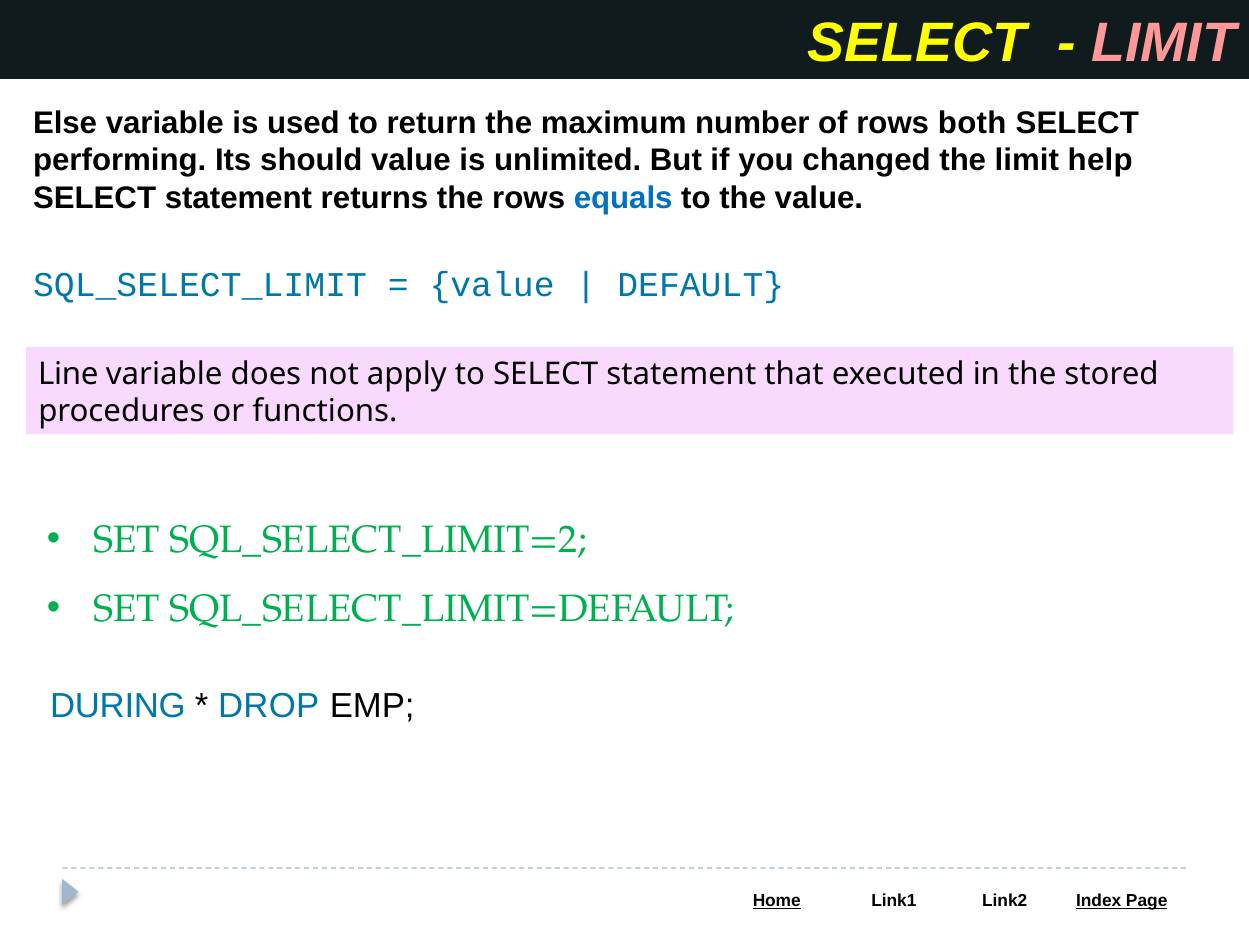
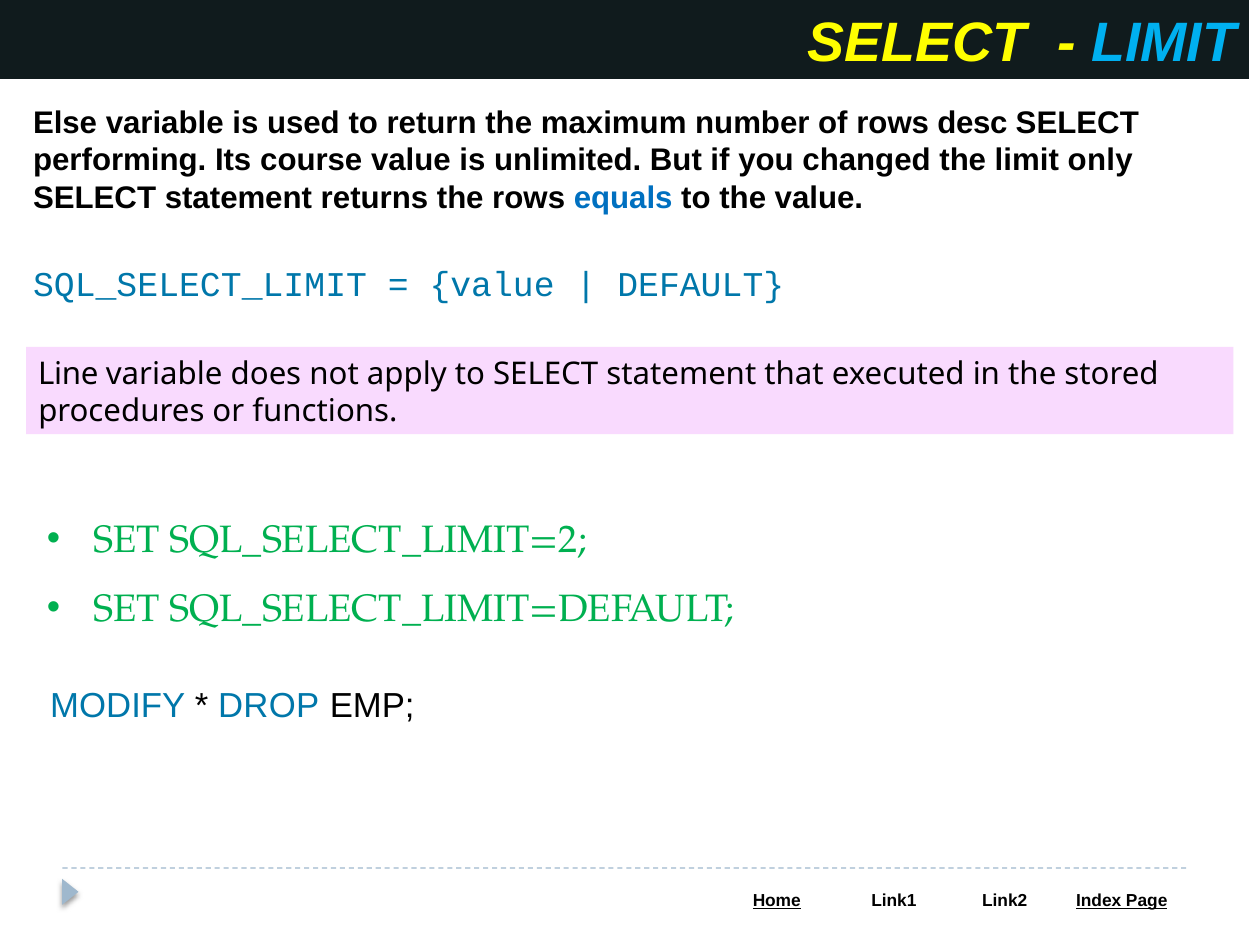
LIMIT colour: pink -> light blue (1164, 43)
both: both -> desc (972, 123)
should: should -> course (311, 161)
help: help -> only (1100, 161)
DURING: DURING -> MODIFY (118, 706)
